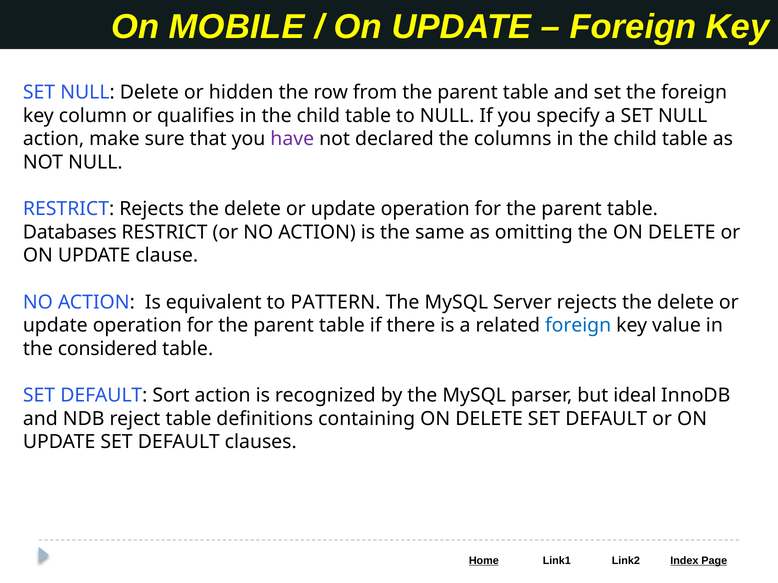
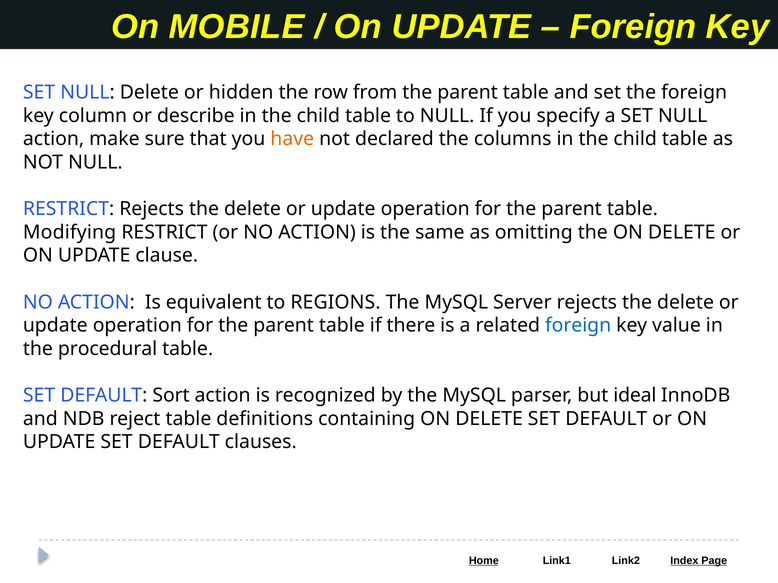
qualifies: qualifies -> describe (196, 116)
have colour: purple -> orange (292, 139)
Databases: Databases -> Modifying (70, 232)
PATTERN: PATTERN -> REGIONS (336, 302)
considered: considered -> procedural (108, 349)
